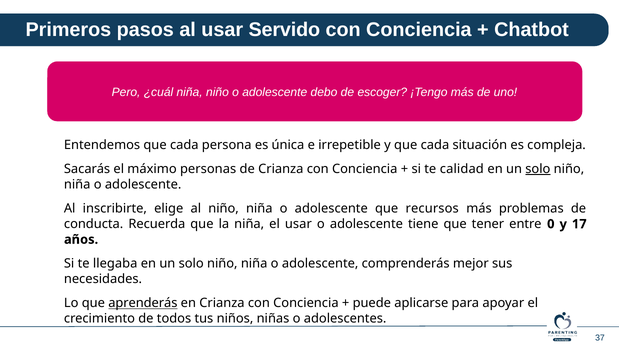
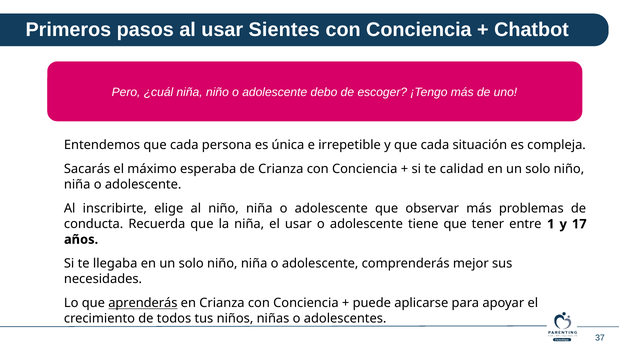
Servido: Servido -> Sientes (284, 30)
personas: personas -> esperaba (208, 169)
solo underline: present -> none (538, 169)
recursos: recursos -> observar (432, 209)
0: 0 -> 1 (551, 224)
